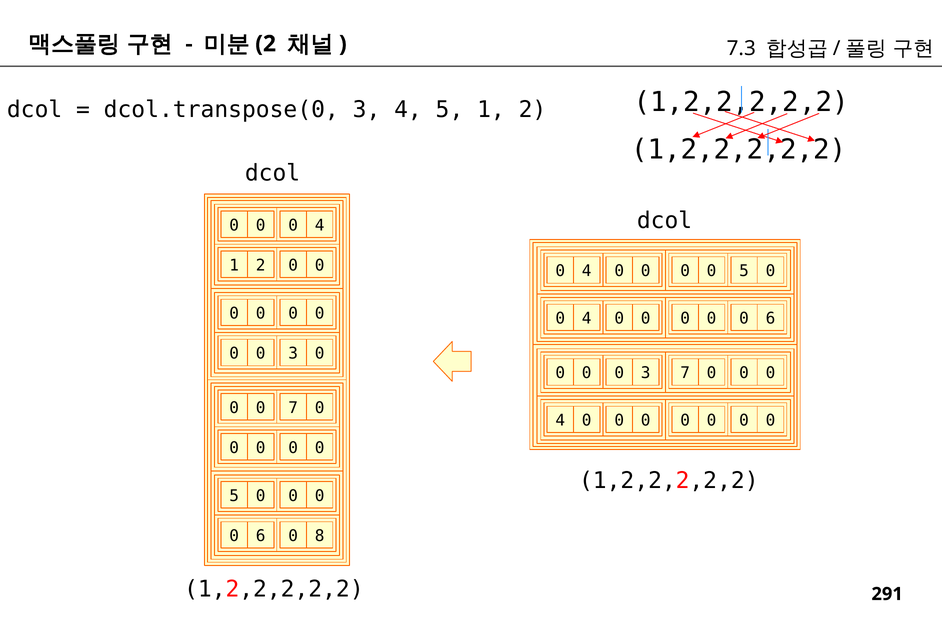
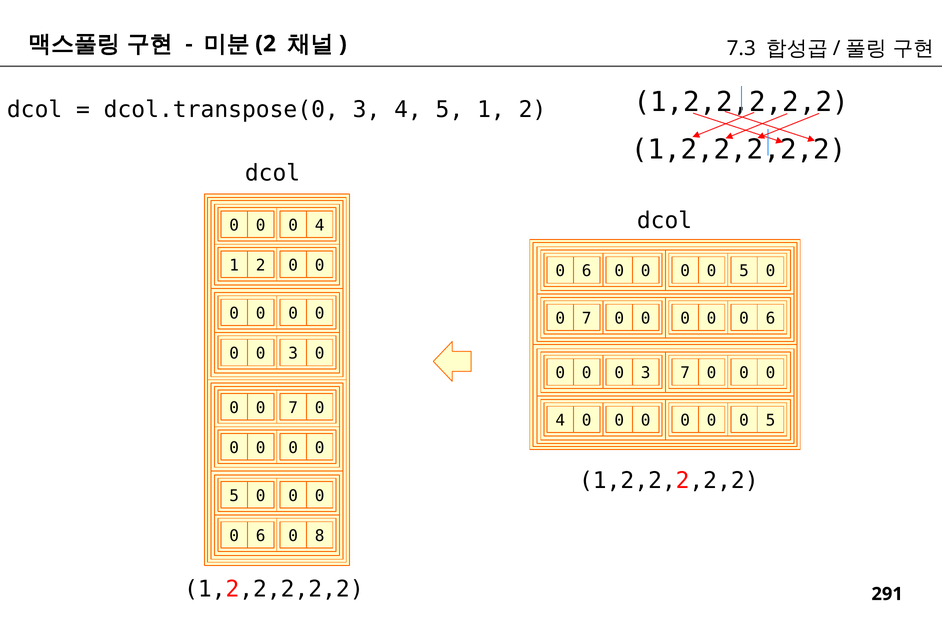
4: 4 -> 6 (587, 271)
4: 4 -> 7 (587, 318)
0: 0 -> 5 (770, 420)
